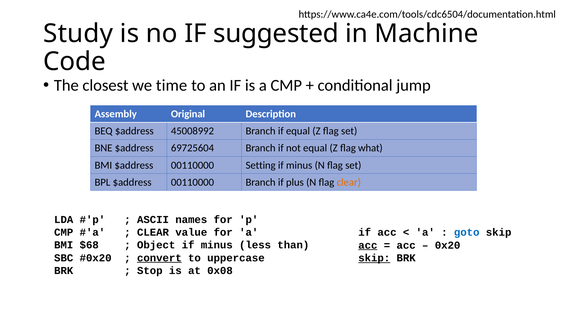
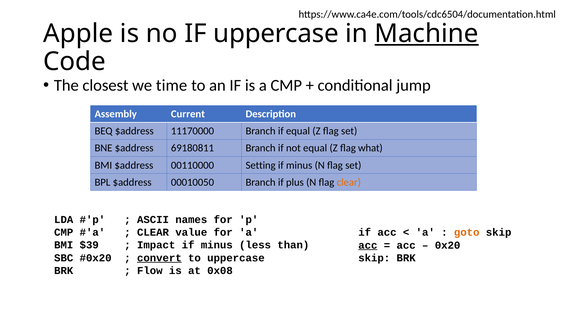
Study: Study -> Apple (78, 34)
IF suggested: suggested -> uppercase (276, 34)
Machine underline: none -> present (427, 34)
Original: Original -> Current (188, 114)
45008992: 45008992 -> 11170000 (192, 131)
69725604: 69725604 -> 69180811 (192, 148)
BPL $address 00110000: 00110000 -> 00010050 (192, 182)
goto colour: blue -> orange (467, 232)
$68: $68 -> $39 (89, 245)
Object: Object -> Impact (156, 245)
skip underline: present -> none (374, 258)
Stop: Stop -> Flow (150, 271)
